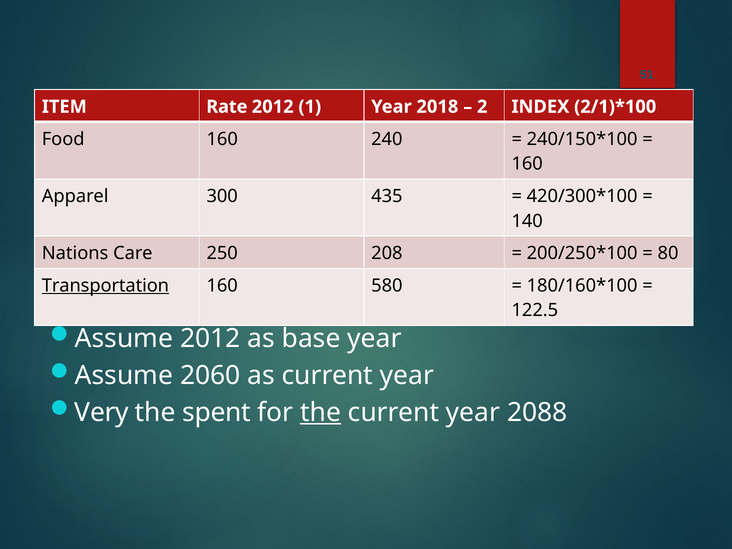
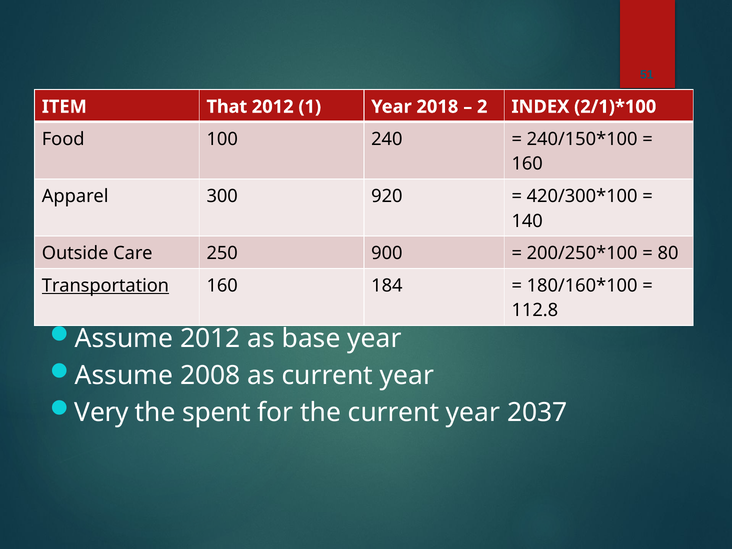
Rate: Rate -> That (227, 107)
Food 160: 160 -> 100 (222, 139)
435: 435 -> 920 (387, 196)
Nations: Nations -> Outside (75, 253)
208: 208 -> 900 (387, 253)
580: 580 -> 184 (387, 286)
122.5: 122.5 -> 112.8 (535, 310)
2060: 2060 -> 2008 (210, 375)
the underline: present -> none (321, 412)
2088: 2088 -> 2037 (537, 412)
